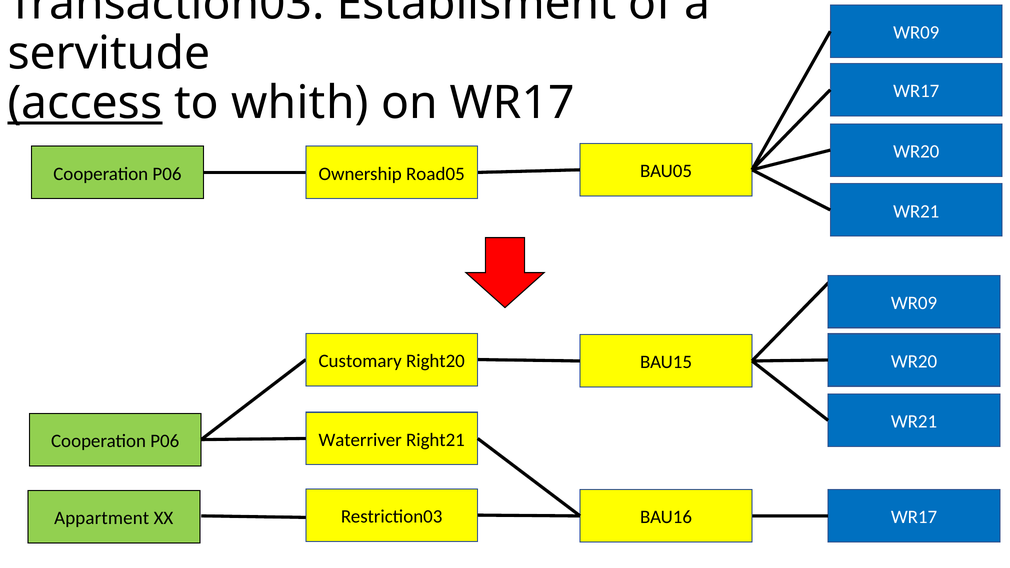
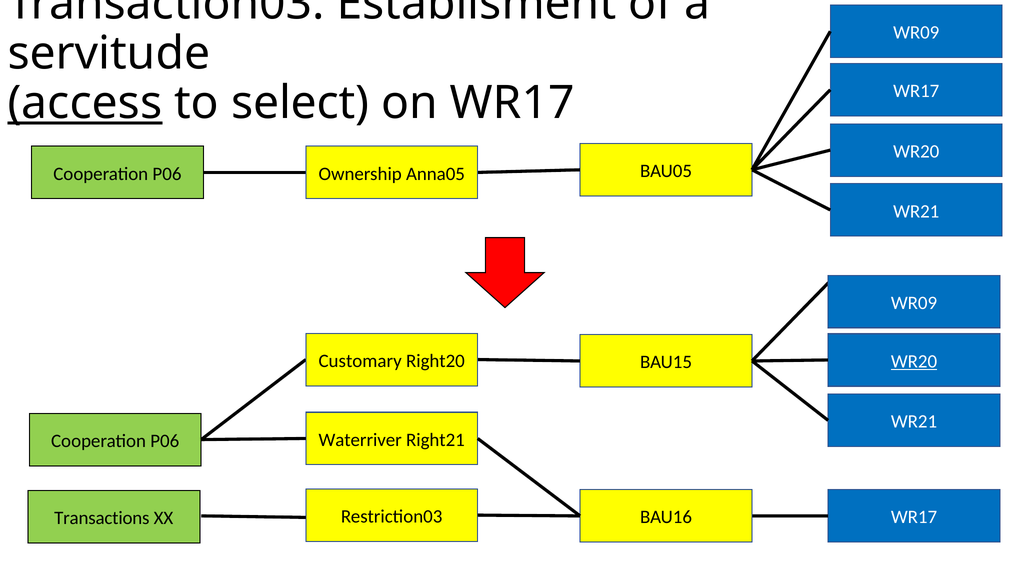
whith: whith -> select (300, 103)
Road05: Road05 -> Anna05 (435, 174)
WR20 underline: none -> present (914, 361)
Appartment: Appartment -> Transactions (102, 518)
